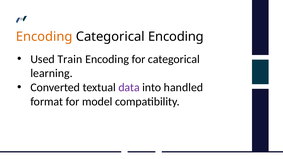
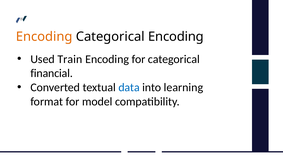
learning: learning -> financial (52, 73)
data colour: purple -> blue (129, 87)
handled: handled -> learning (183, 87)
